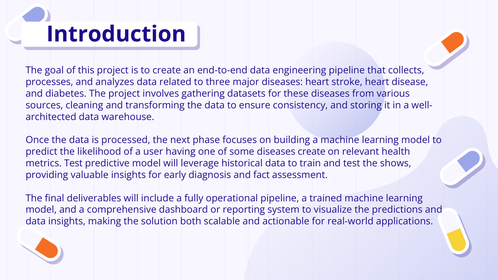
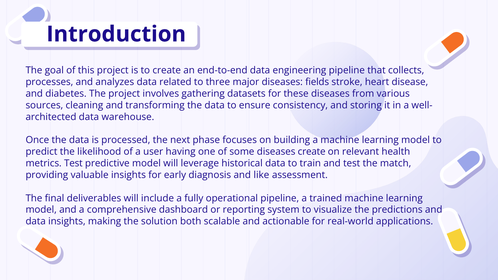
diseases heart: heart -> fields (317, 82)
shows: shows -> match (396, 163)
fact: fact -> like (261, 175)
